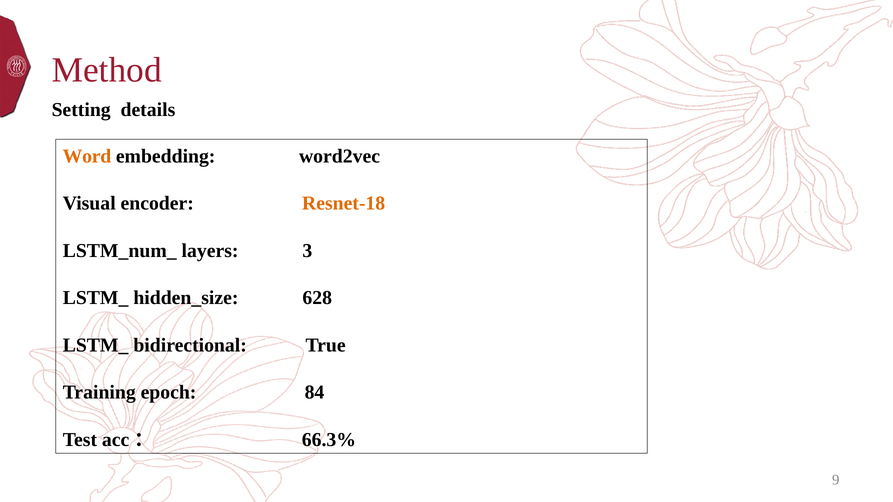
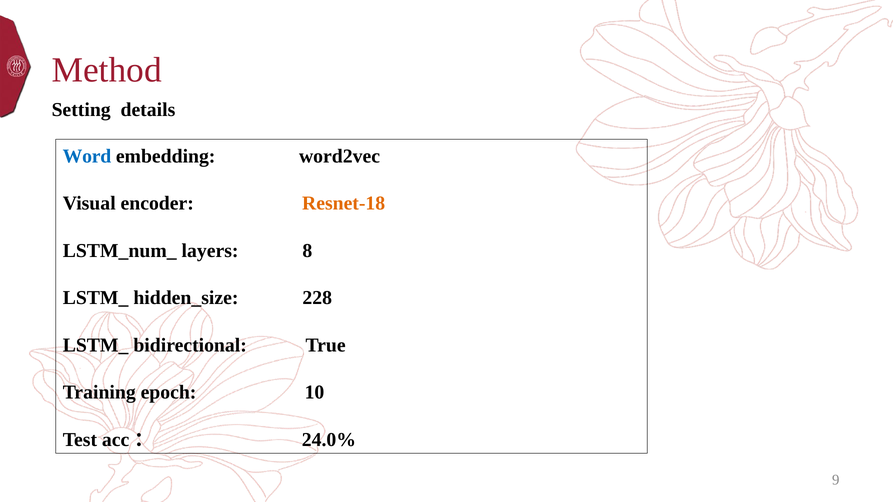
Word colour: orange -> blue (87, 156)
3: 3 -> 8 (307, 251)
628: 628 -> 228 (317, 298)
84: 84 -> 10 (315, 393)
66.3%: 66.3% -> 24.0% (329, 440)
